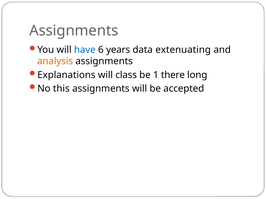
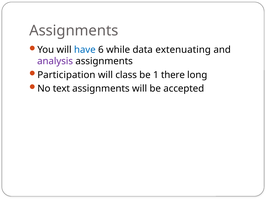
years: years -> while (118, 50)
analysis colour: orange -> purple (55, 61)
Explanations: Explanations -> Participation (66, 75)
this: this -> text (61, 89)
